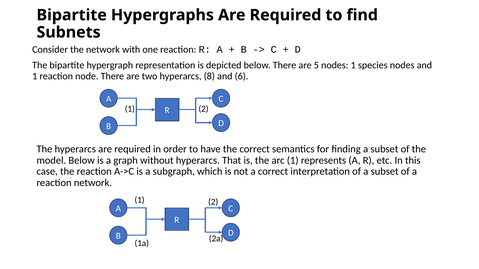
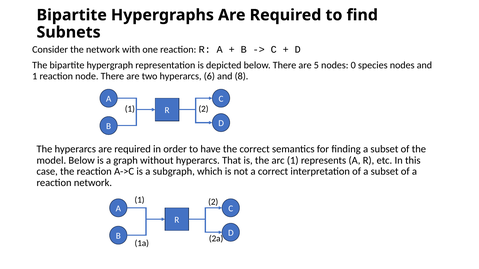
nodes 1: 1 -> 0 (353, 65)
8: 8 -> 6 (209, 76)
6: 6 -> 8 (241, 76)
